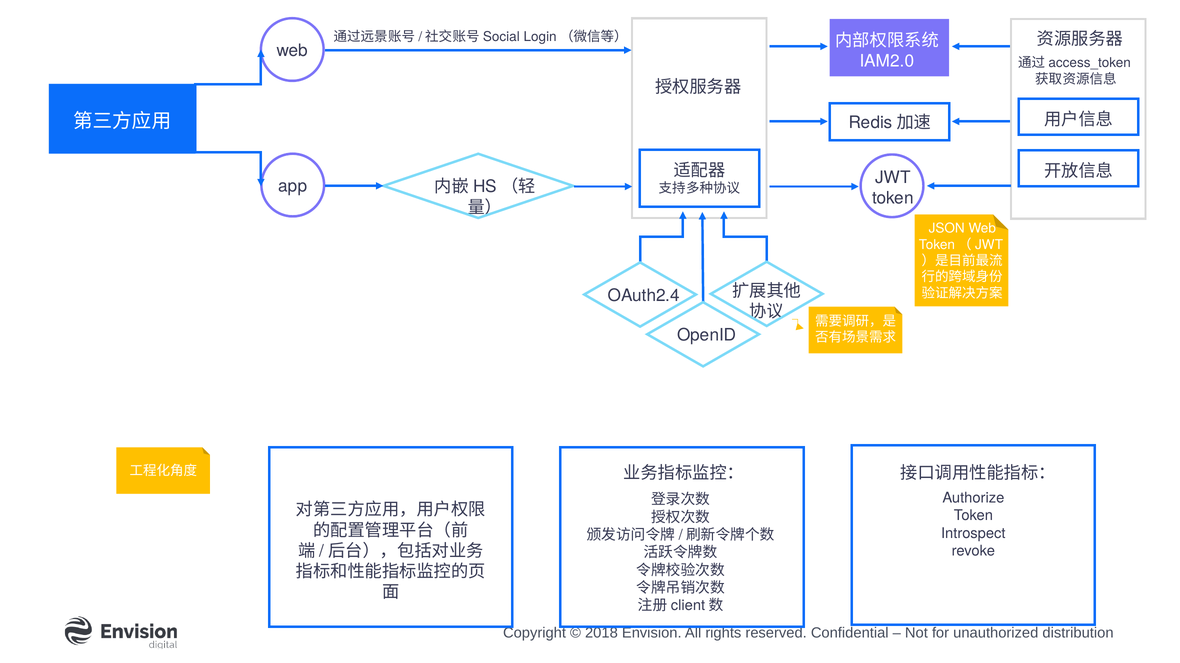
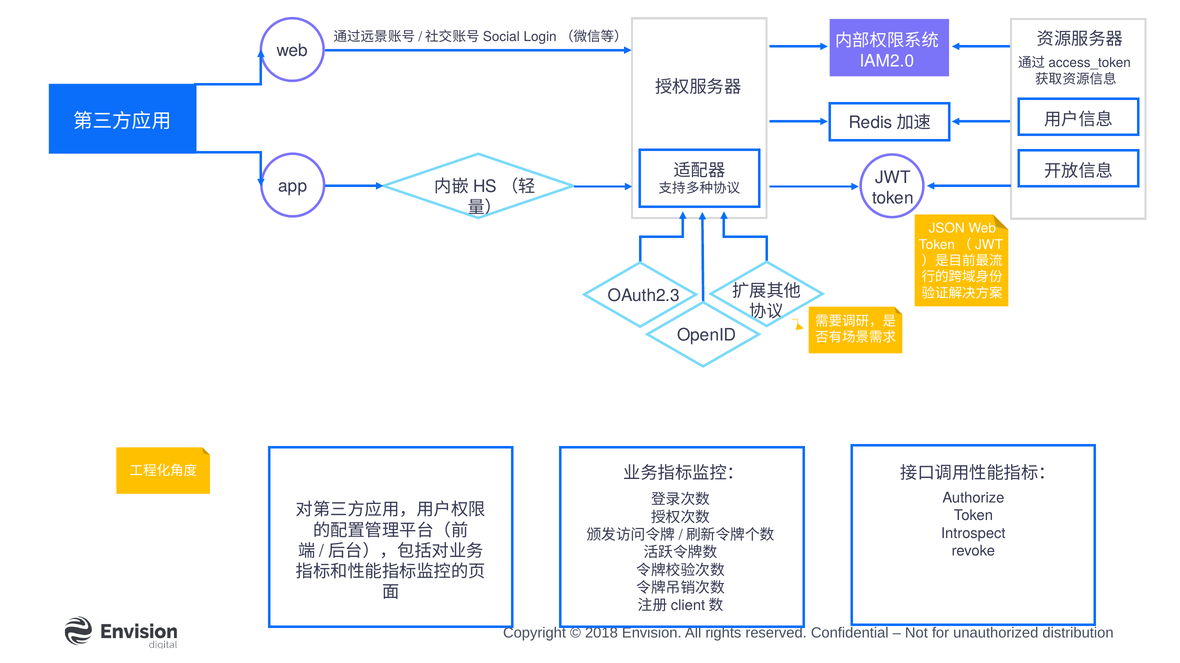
OAuth2.4: OAuth2.4 -> OAuth2.3 (644, 296)
